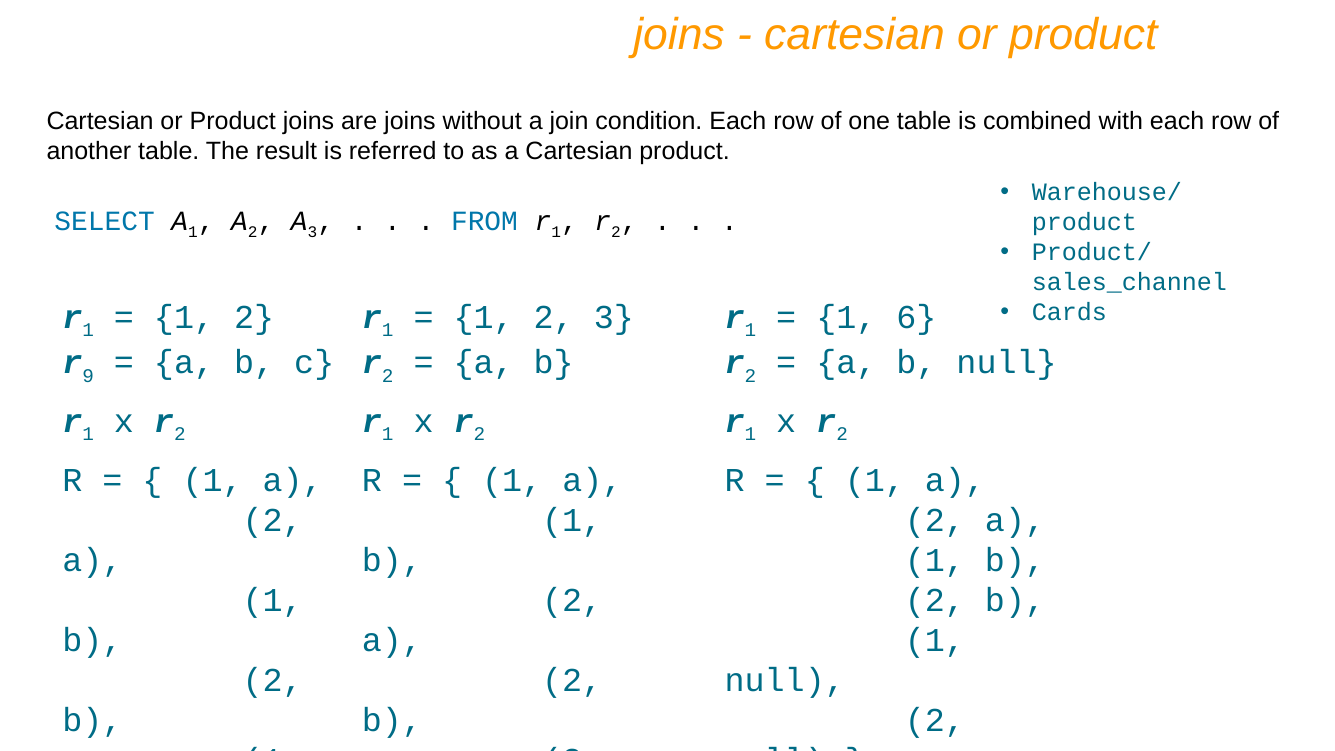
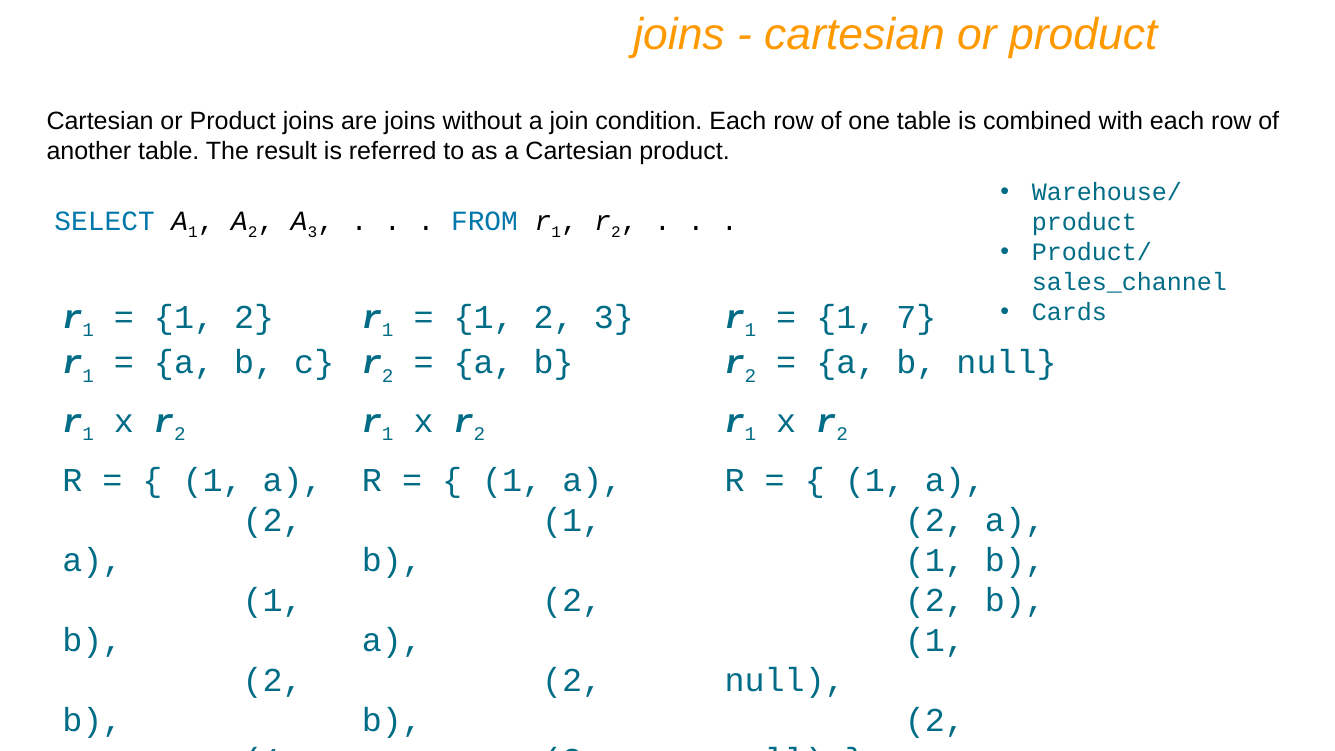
6: 6 -> 7 (916, 317)
9: 9 -> 1 (88, 376)
